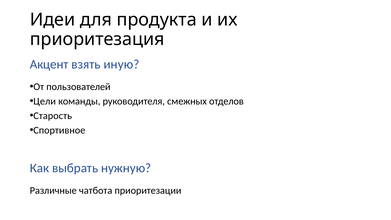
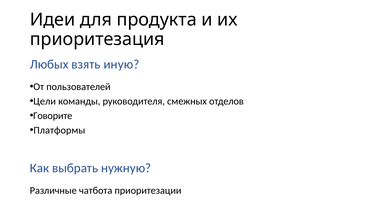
Акцент: Акцент -> Любых (49, 64)
Старость: Старость -> Говорите (53, 116)
Спортивное: Спортивное -> Платформы (59, 130)
